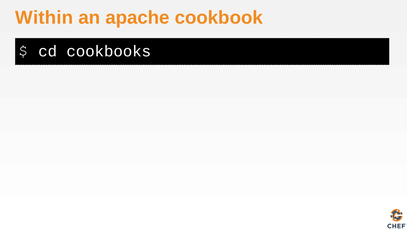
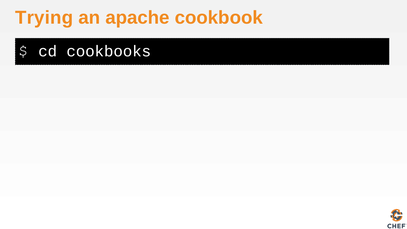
Within: Within -> Trying (44, 18)
